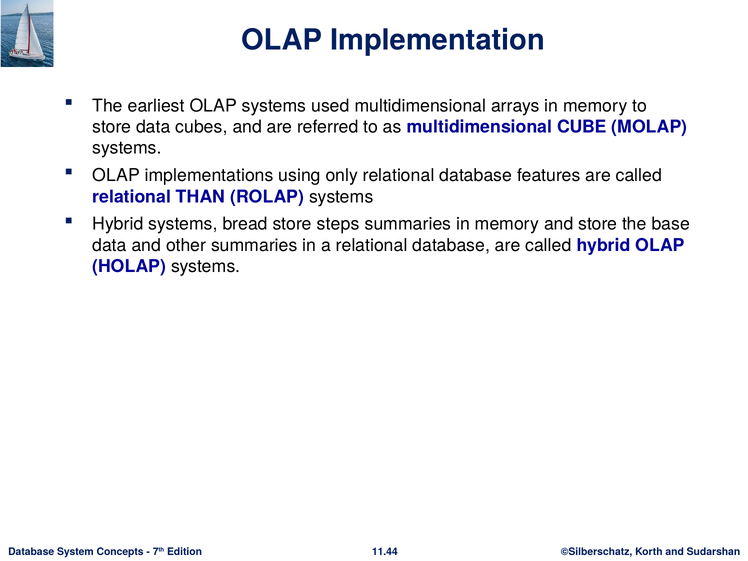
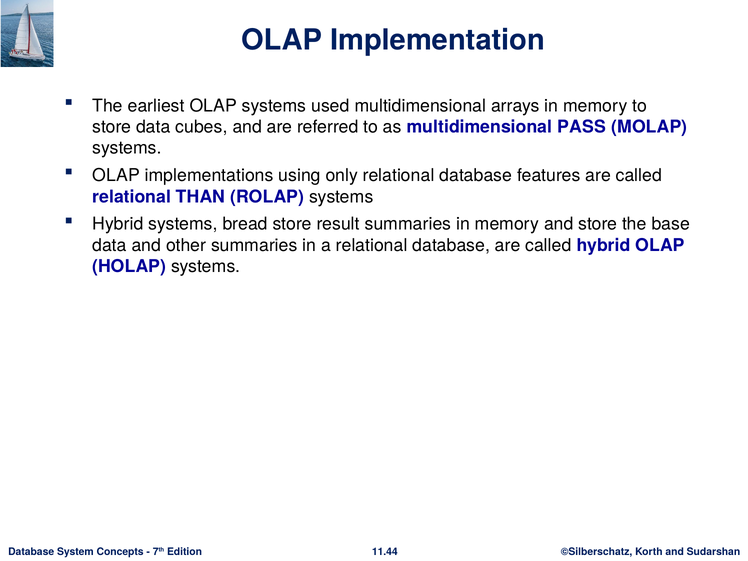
CUBE: CUBE -> PASS (582, 127)
steps: steps -> result (338, 224)
